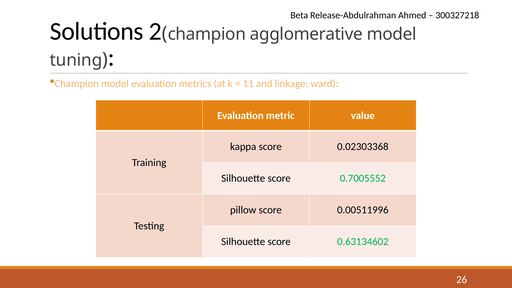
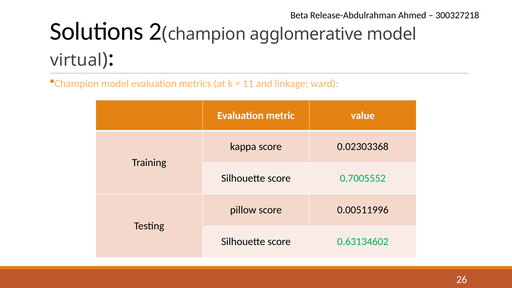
tuning: tuning -> virtual (76, 60)
